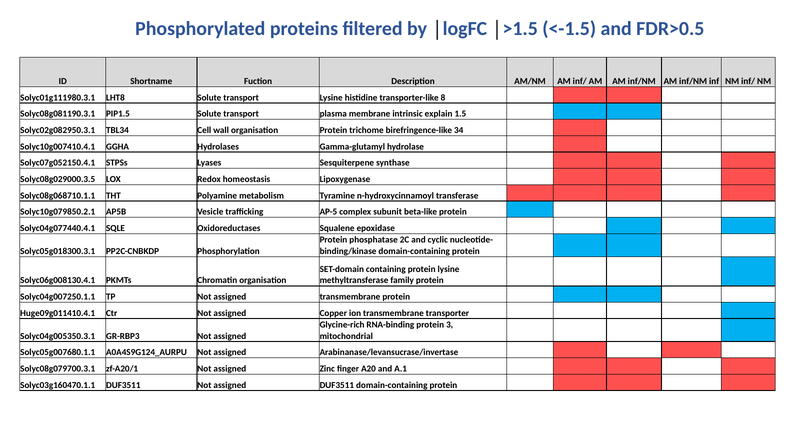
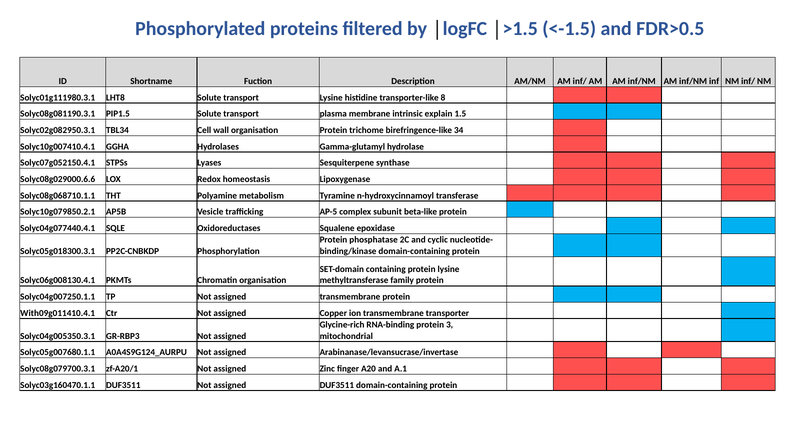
Solyc08g029000.3.5: Solyc08g029000.3.5 -> Solyc08g029000.6.6 (58, 179)
Huge09g011410.4.1: Huge09g011410.4.1 -> With09g011410.4.1 (58, 313)
